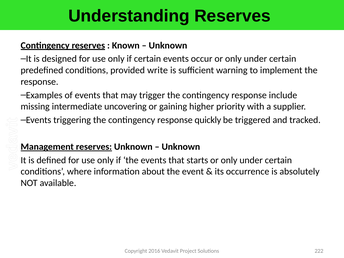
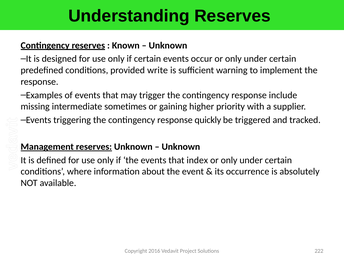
uncovering: uncovering -> sometimes (125, 107)
starts: starts -> index (197, 160)
